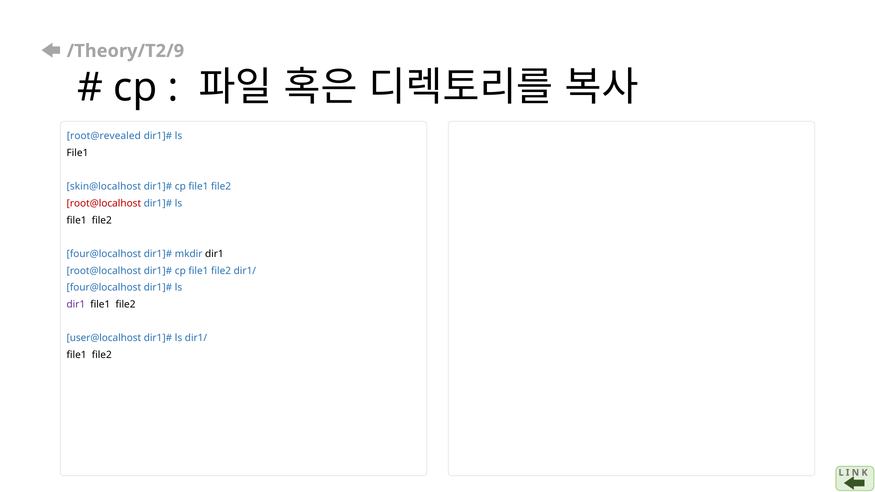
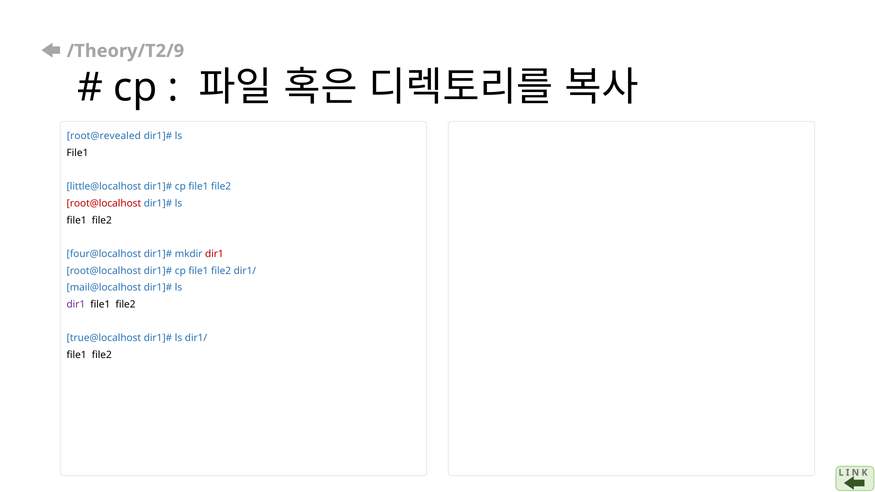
skin@localhost: skin@localhost -> little@localhost (104, 187)
dir1 colour: black -> red (214, 254)
four@localhost: four@localhost -> mail@localhost (104, 288)
user@localhost: user@localhost -> true@localhost (104, 338)
